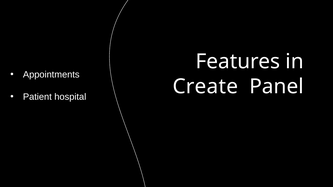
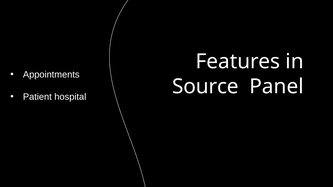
Create: Create -> Source (205, 87)
